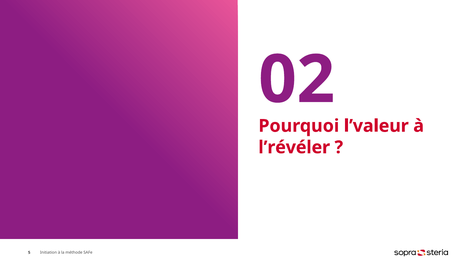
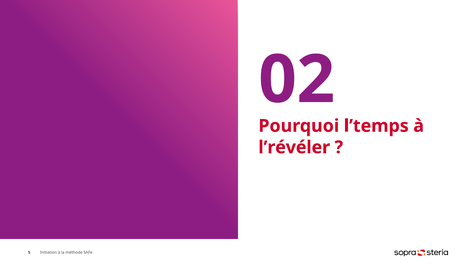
l’valeur: l’valeur -> l’temps (376, 126)
